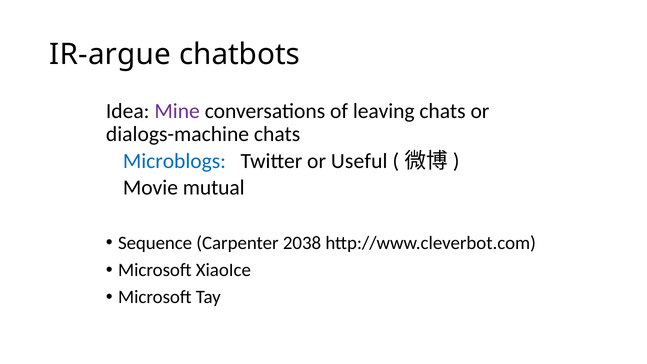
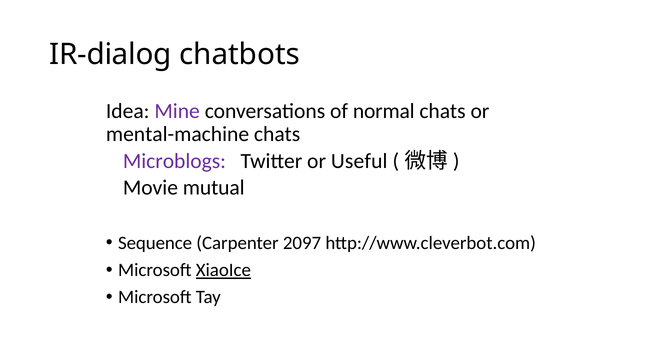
IR-argue: IR-argue -> IR-dialog (110, 54)
leaving: leaving -> normal (384, 111)
dialogs-machine: dialogs-machine -> mental-machine (178, 134)
Microblogs colour: blue -> purple (174, 161)
2038: 2038 -> 2097 (302, 243)
XiaoIce underline: none -> present (223, 270)
